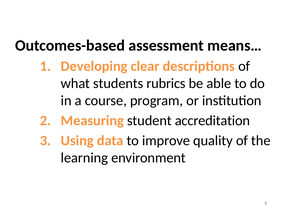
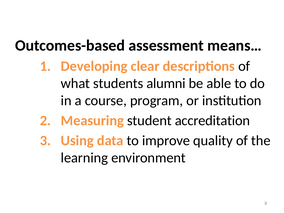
rubrics: rubrics -> alumni (166, 83)
